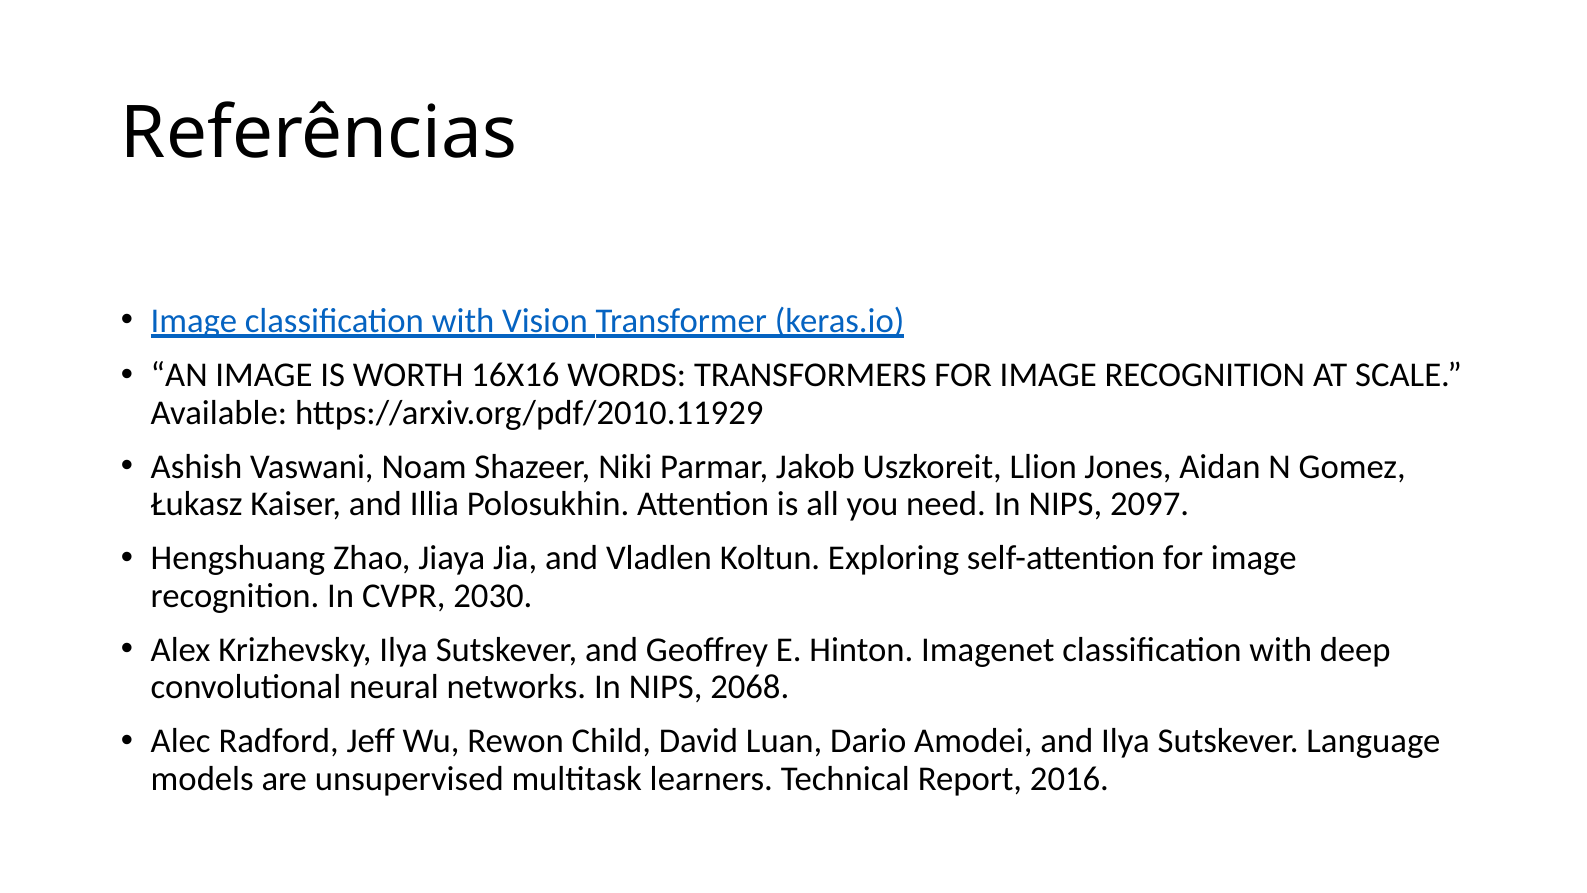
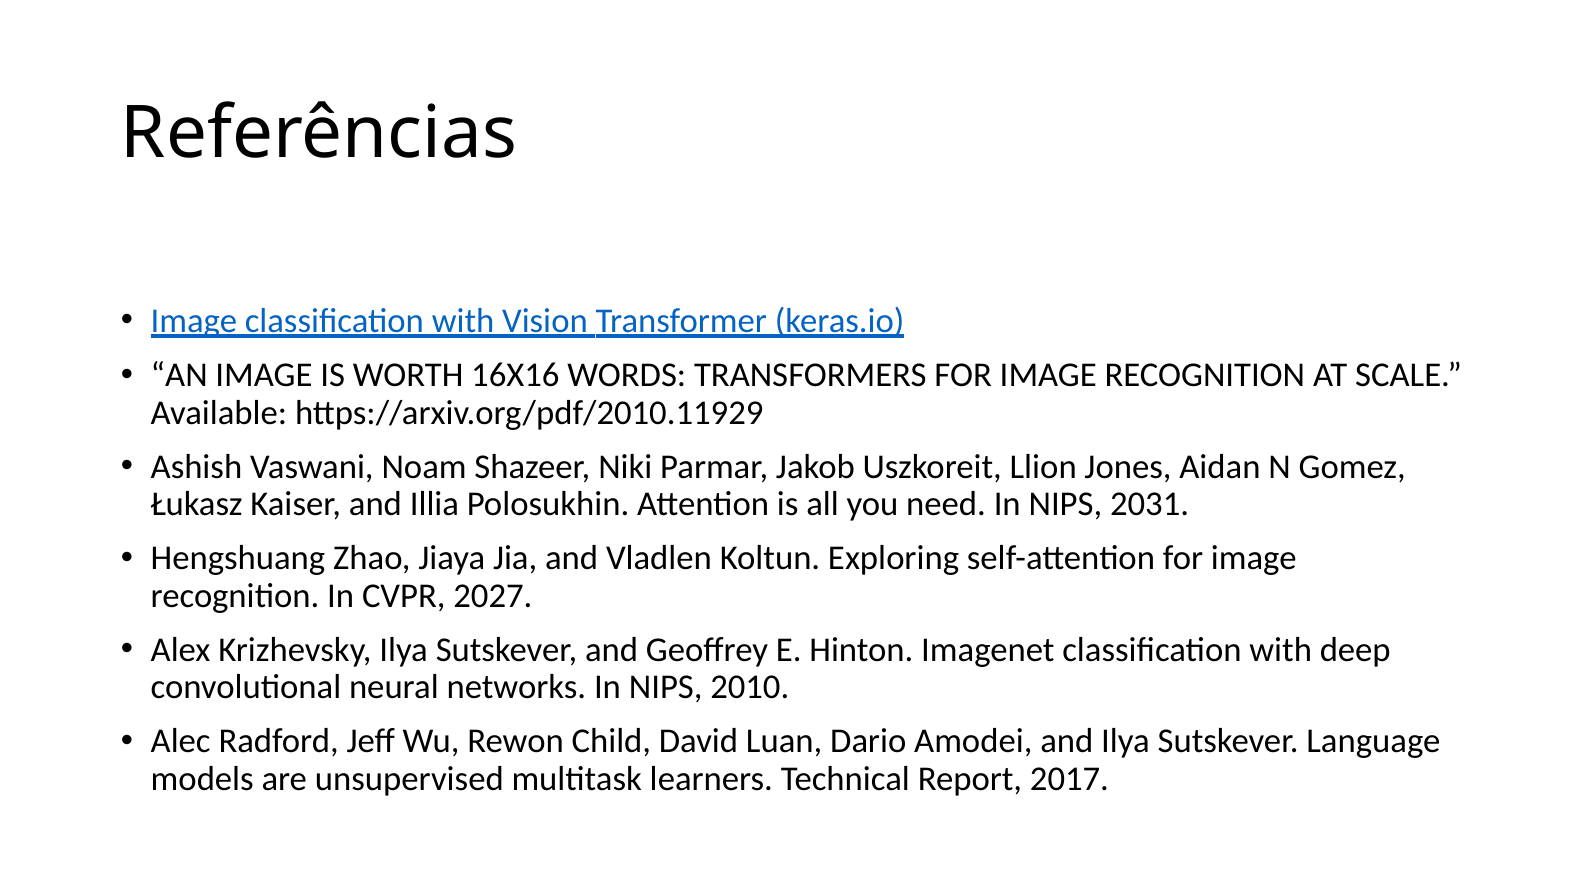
2097: 2097 -> 2031 (1150, 504)
2030: 2030 -> 2027 (493, 596)
2068: 2068 -> 2010 (750, 687)
2016: 2016 -> 2017 (1069, 779)
